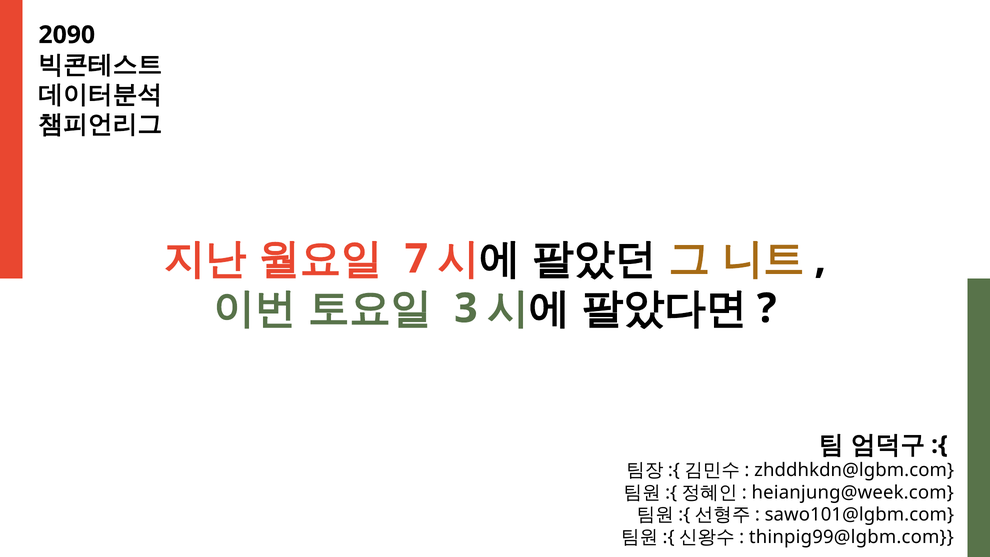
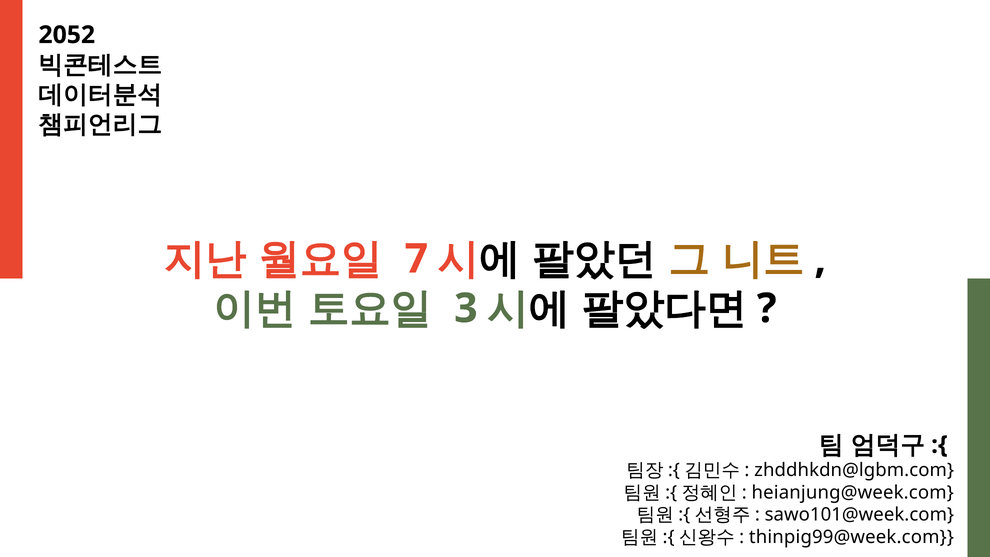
2090: 2090 -> 2052 (67, 35)
sawo101@lgbm.com: sawo101@lgbm.com -> sawo101@week.com (859, 515)
thinpig99@lgbm.com: thinpig99@lgbm.com -> thinpig99@week.com (851, 537)
